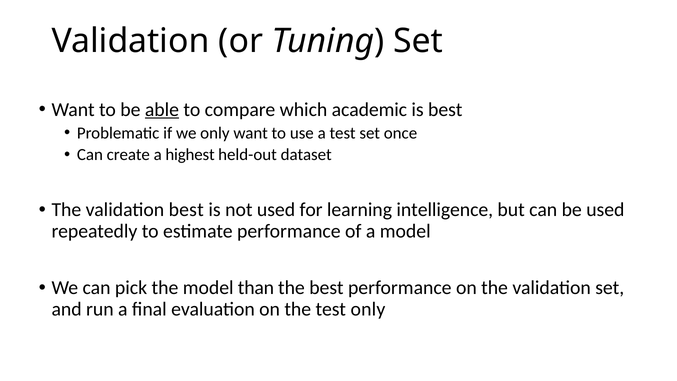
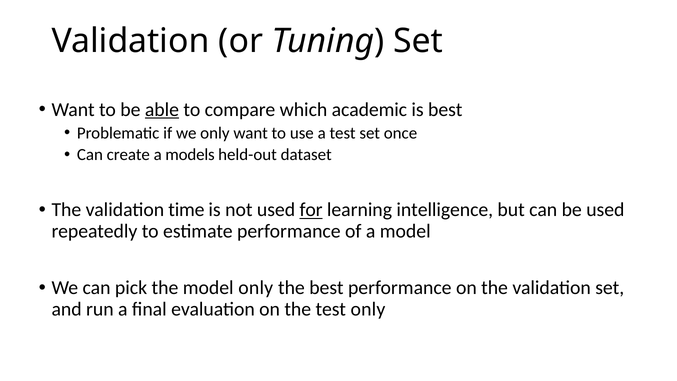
highest: highest -> models (190, 155)
validation best: best -> time (186, 210)
for underline: none -> present (311, 210)
model than: than -> only (256, 288)
